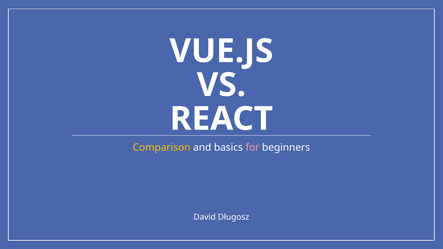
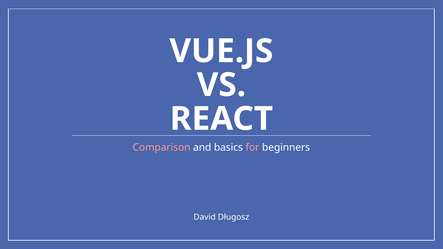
Comparison colour: yellow -> pink (162, 148)
